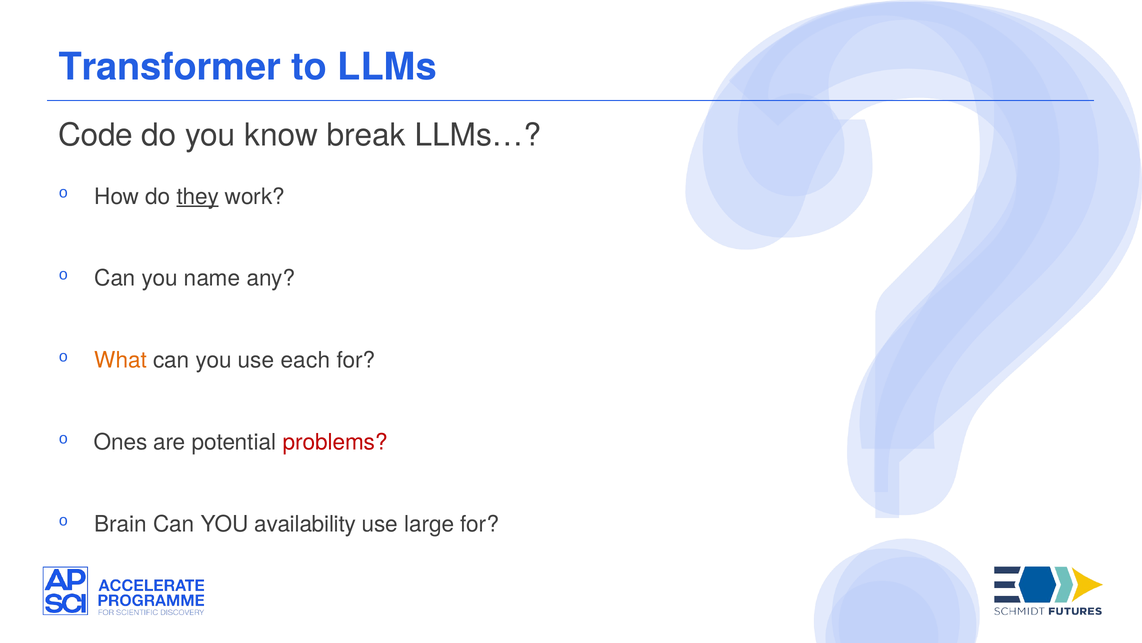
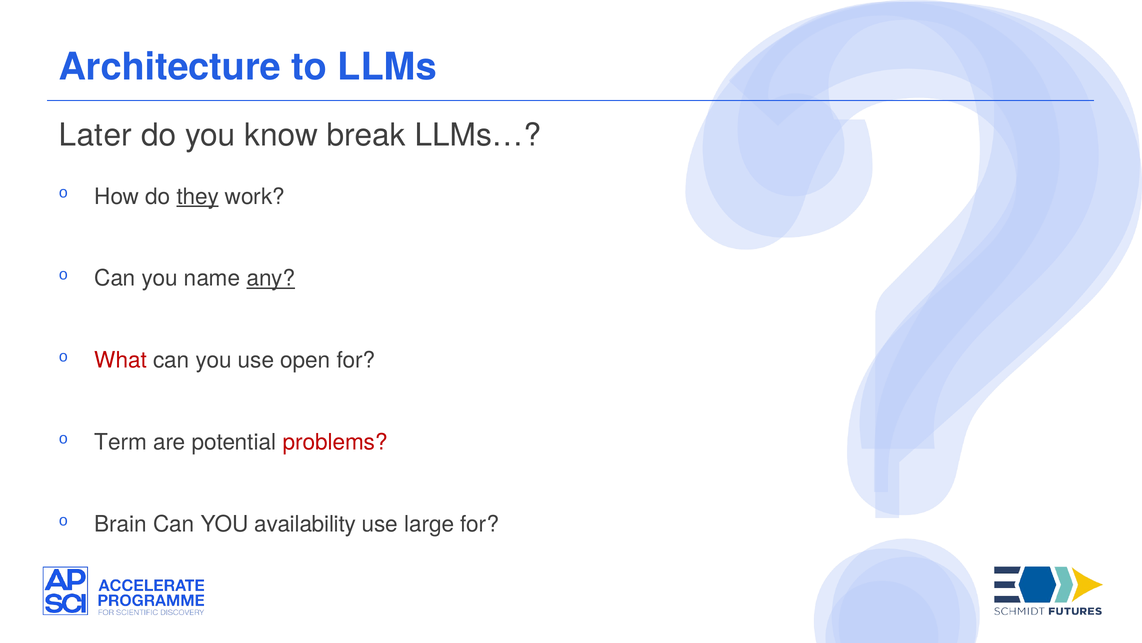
Transformer: Transformer -> Architecture (170, 67)
Code: Code -> Later (95, 135)
any underline: none -> present (271, 278)
What colour: orange -> red (121, 360)
each: each -> open (305, 360)
Ones: Ones -> Term (121, 442)
